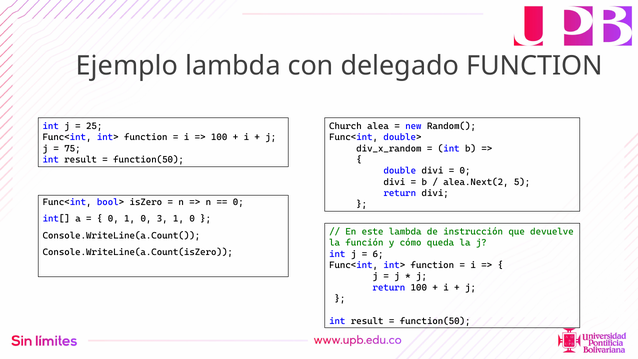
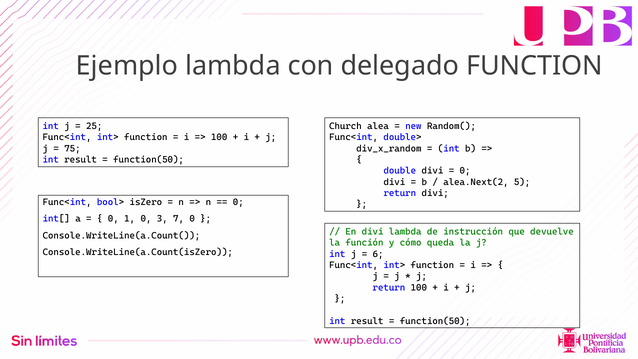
3 1: 1 -> 7 (179, 219)
En este: este -> divi (373, 232)
